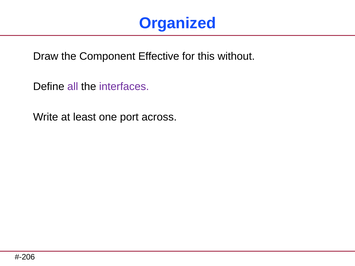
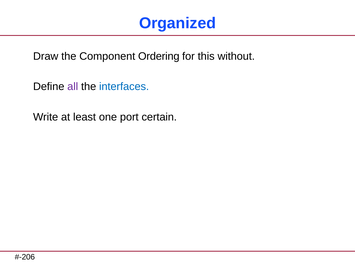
Effective: Effective -> Ordering (159, 56)
interfaces colour: purple -> blue (124, 87)
across: across -> certain (159, 117)
